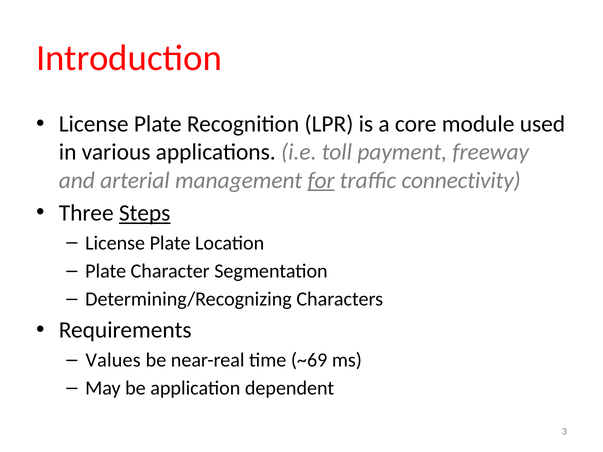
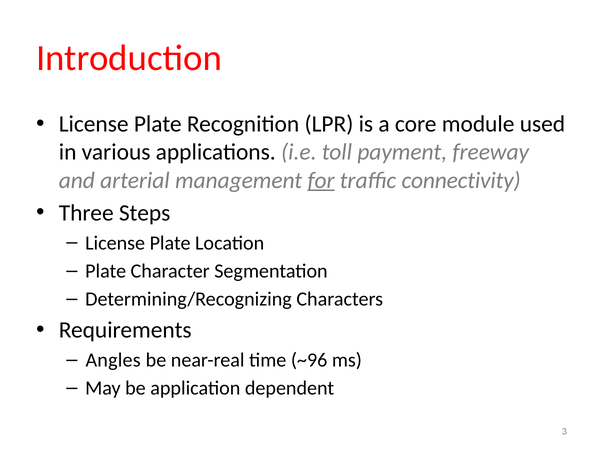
Steps underline: present -> none (145, 213)
Values: Values -> Angles (113, 360)
~69: ~69 -> ~96 (309, 360)
